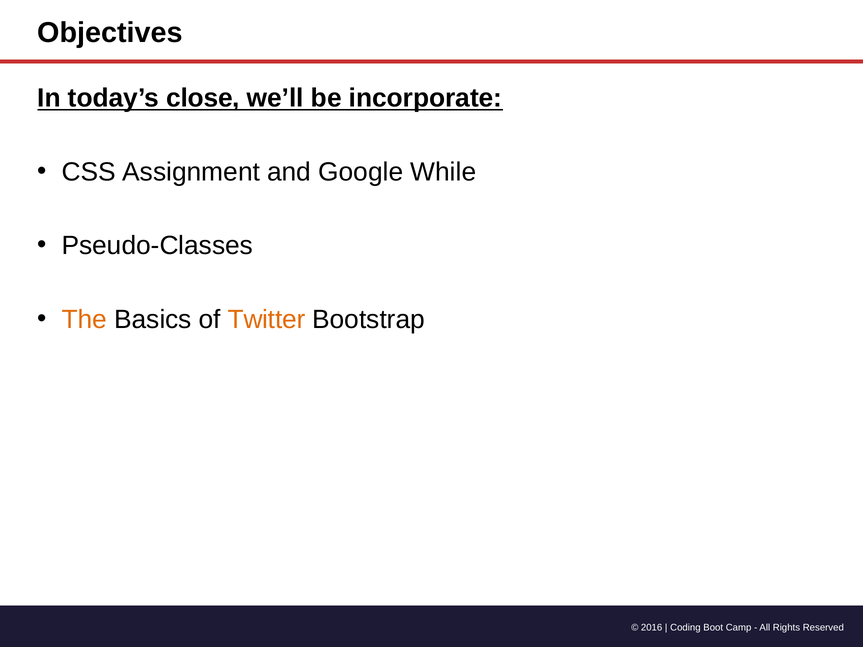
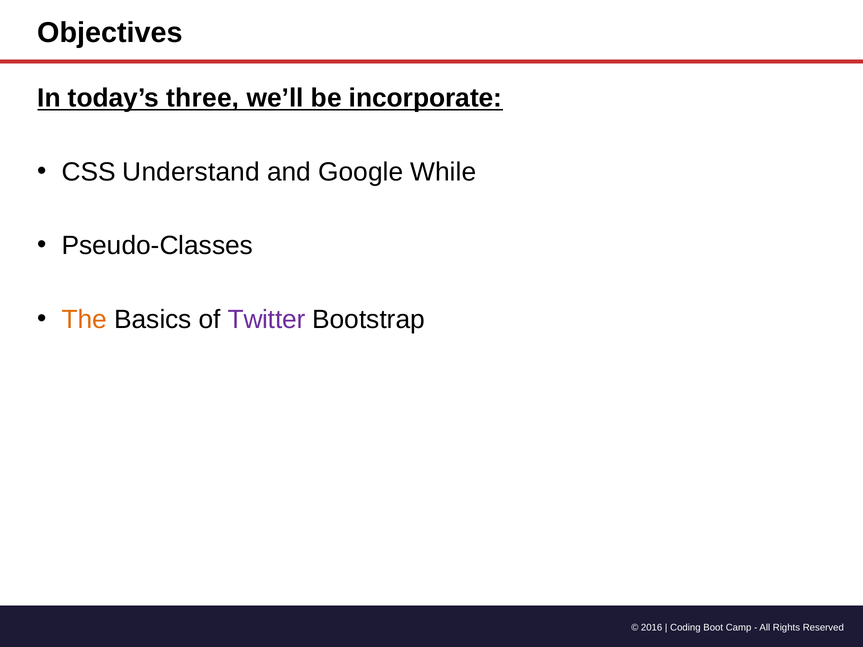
close: close -> three (203, 98)
Assignment: Assignment -> Understand (191, 172)
Twitter colour: orange -> purple (267, 320)
